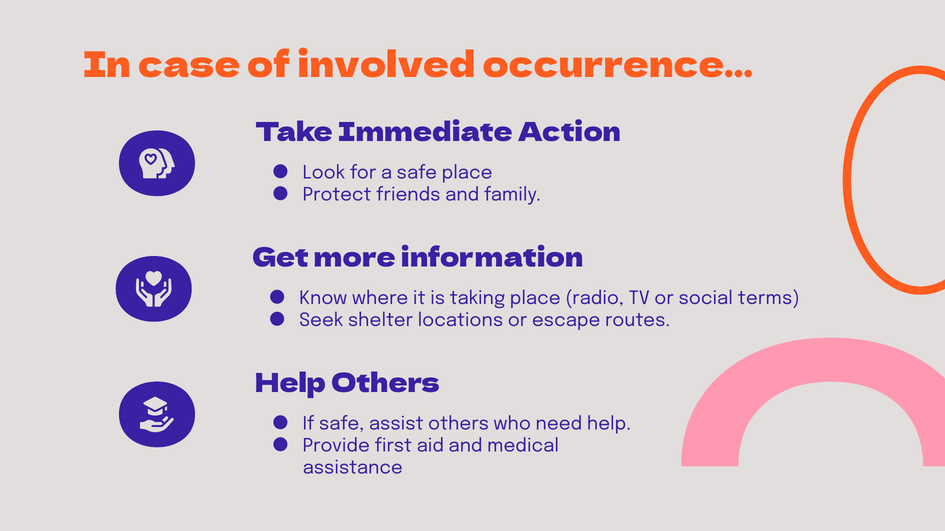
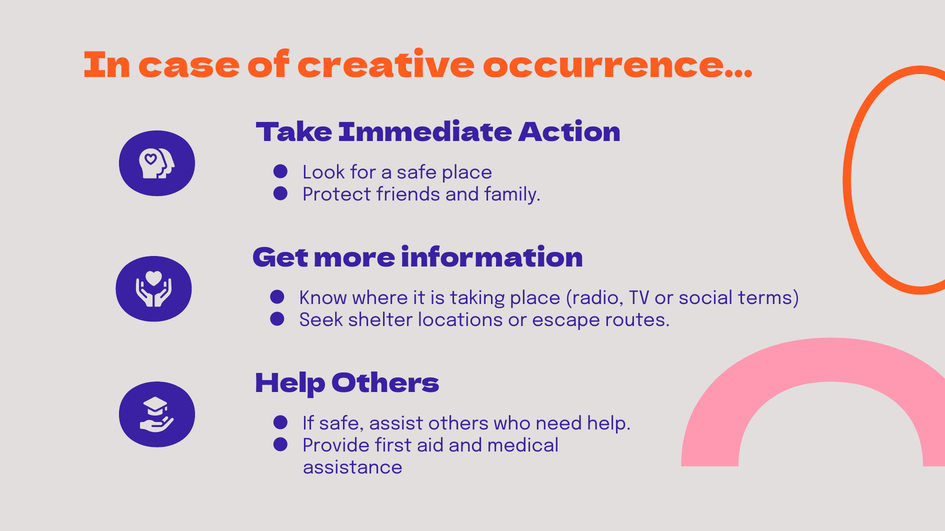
involved: involved -> creative (386, 65)
